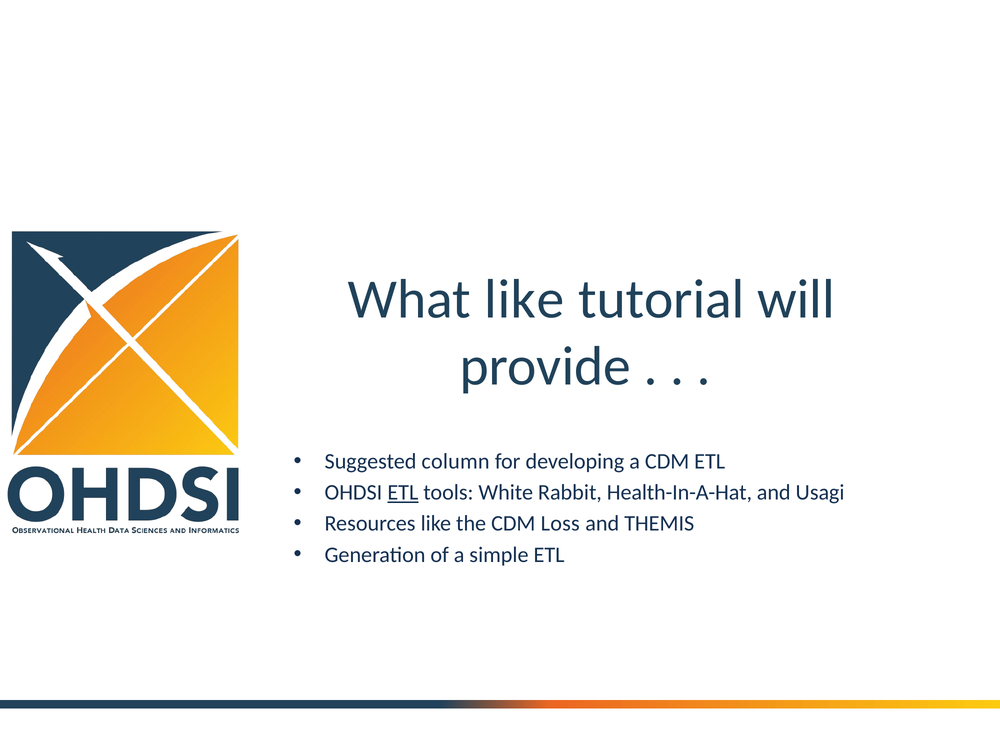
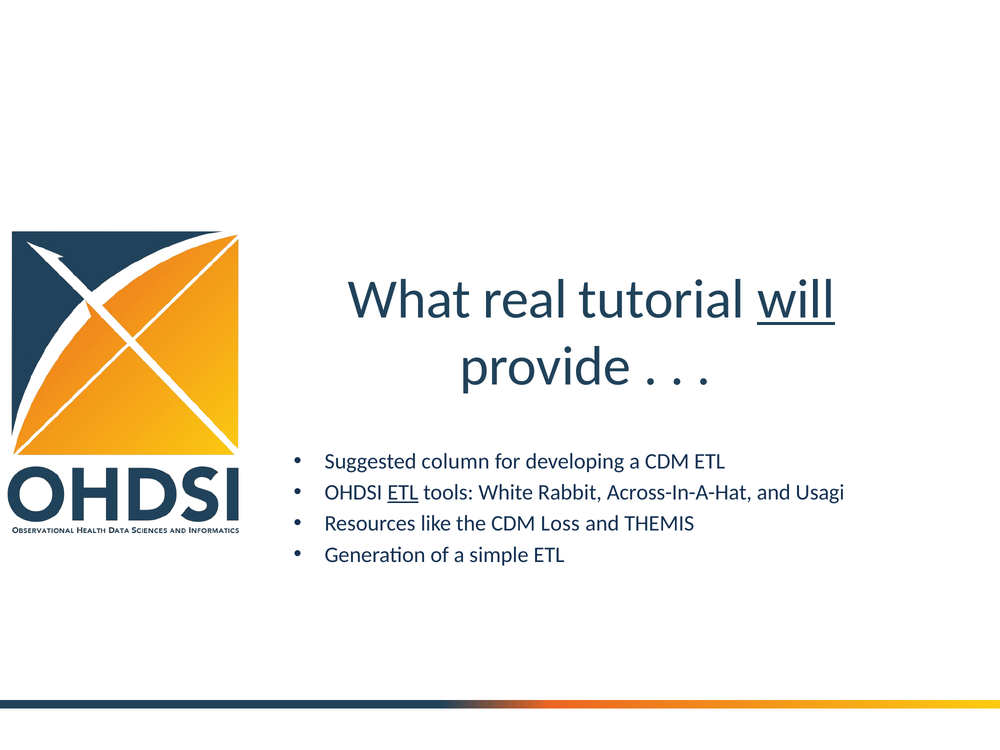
What like: like -> real (525, 300)
will underline: none -> present (796, 300)
Health-In-A-Hat: Health-In-A-Hat -> Across-In-A-Hat (679, 493)
